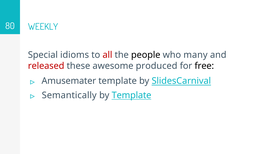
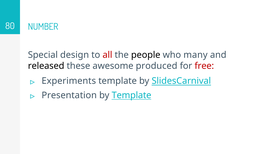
WEEKLY: WEEKLY -> NUMBER (43, 27)
idioms: idioms -> design (75, 55)
released colour: red -> black (46, 66)
free colour: black -> red (204, 66)
Amusemater: Amusemater -> Experiments (69, 81)
Semantically: Semantically -> Presentation (69, 95)
